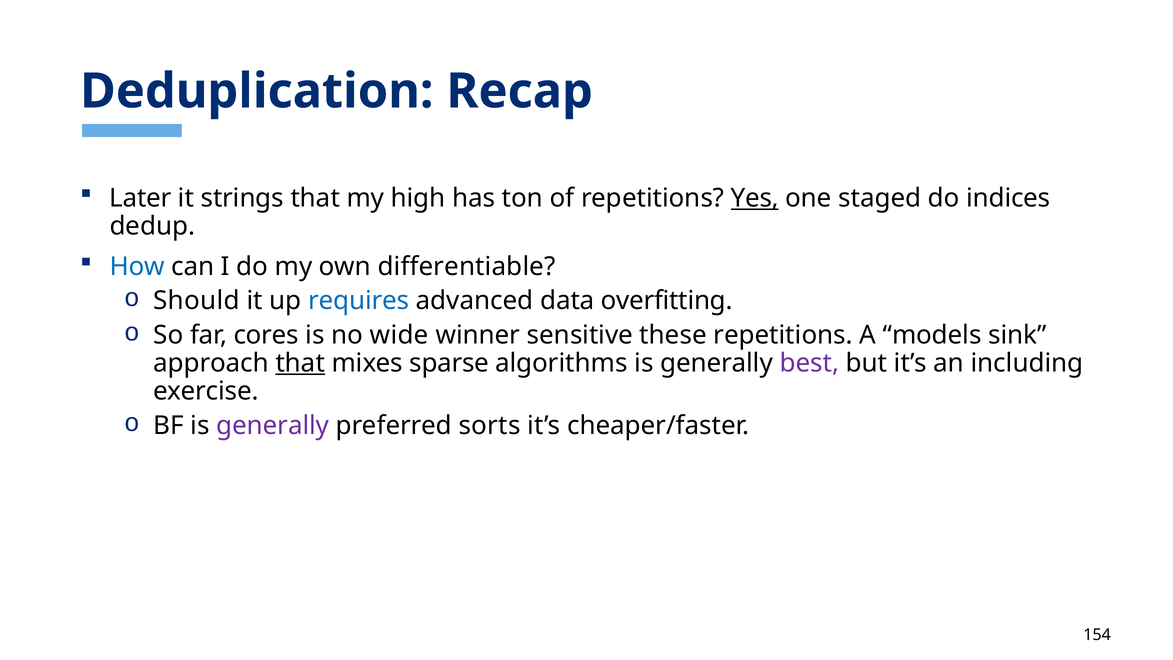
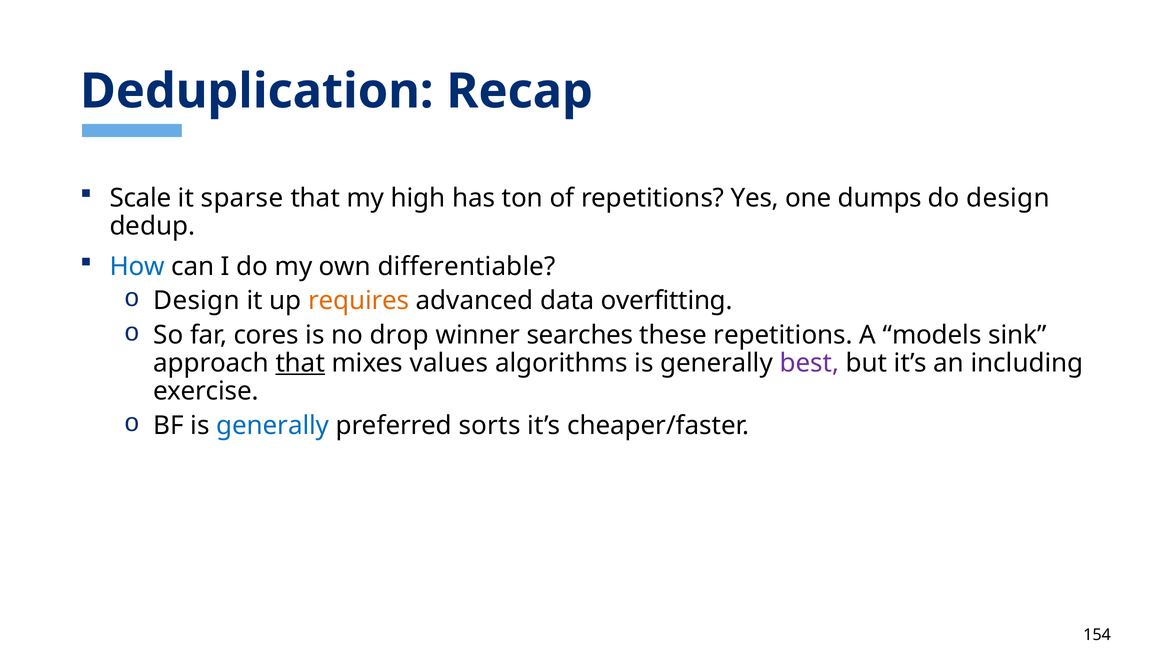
Later: Later -> Scale (141, 198)
strings: strings -> sparse (242, 198)
Yes underline: present -> none (755, 198)
staged: staged -> dumps (880, 198)
do indices: indices -> design (1008, 198)
Should: Should -> Design (197, 301)
requires colour: blue -> orange (359, 301)
wide: wide -> drop (399, 335)
sensitive: sensitive -> searches (580, 335)
sparse: sparse -> values (449, 363)
generally colour: purple -> blue (273, 425)
